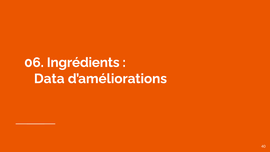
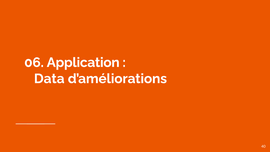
Ingrédients: Ingrédients -> Application (83, 62)
